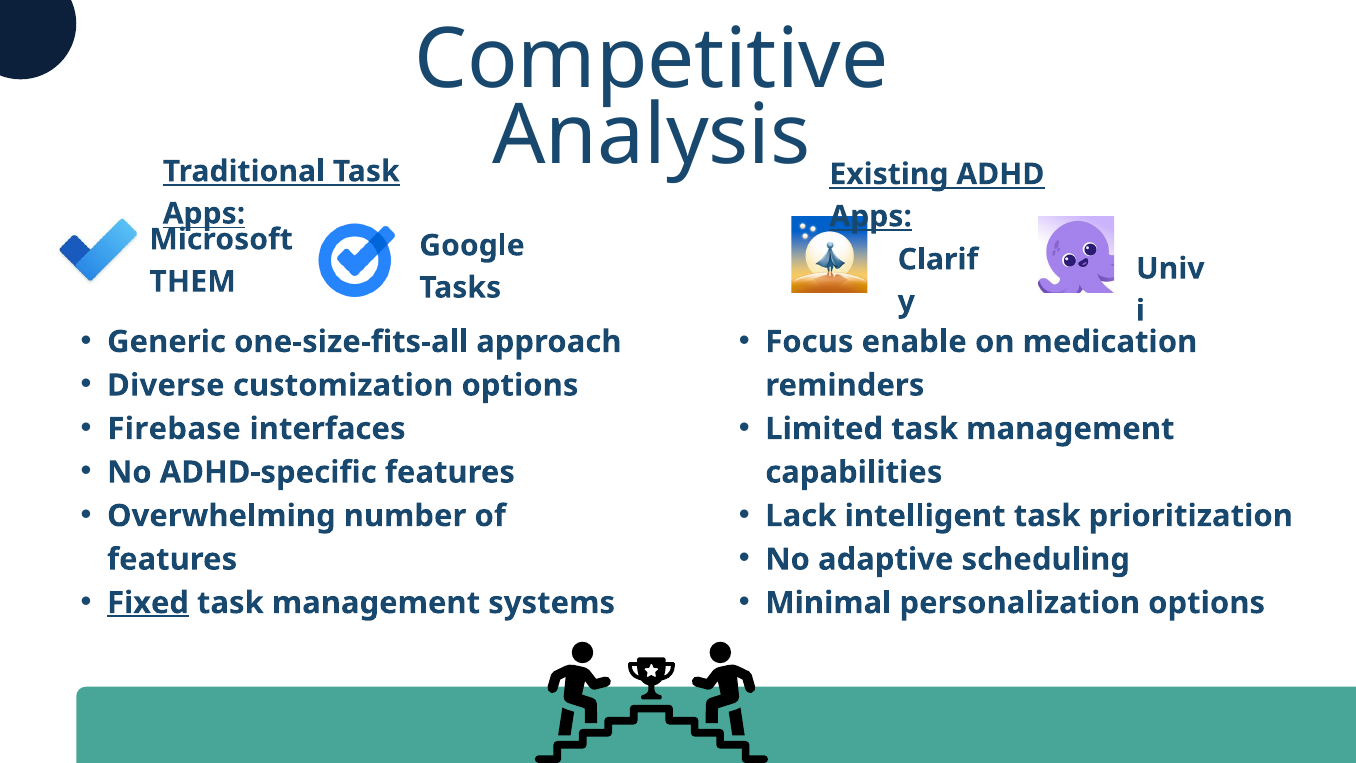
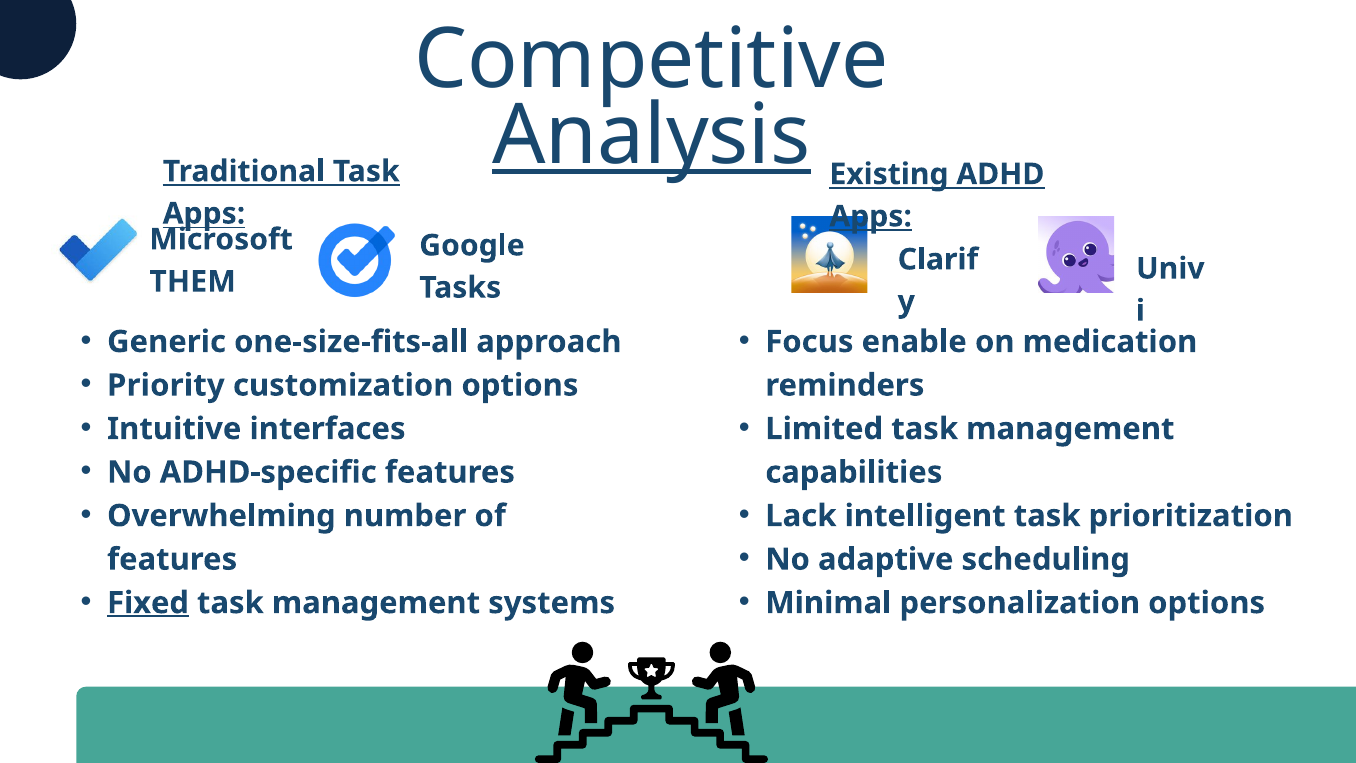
Analysis underline: none -> present (651, 136)
Diverse: Diverse -> Priority (166, 385)
Firebase: Firebase -> Intuitive (174, 429)
